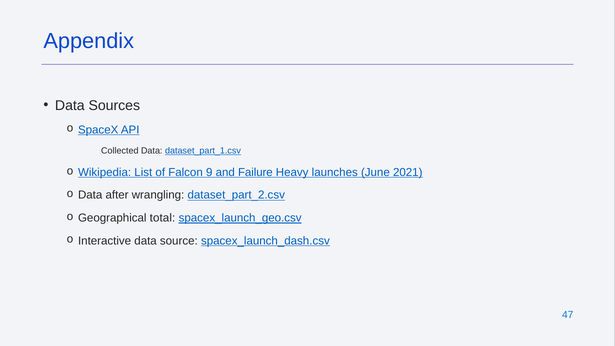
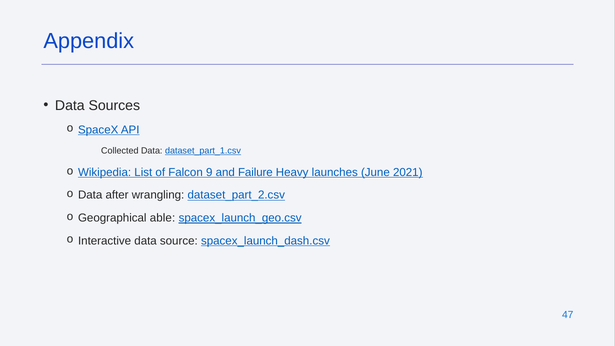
total: total -> able (162, 218)
